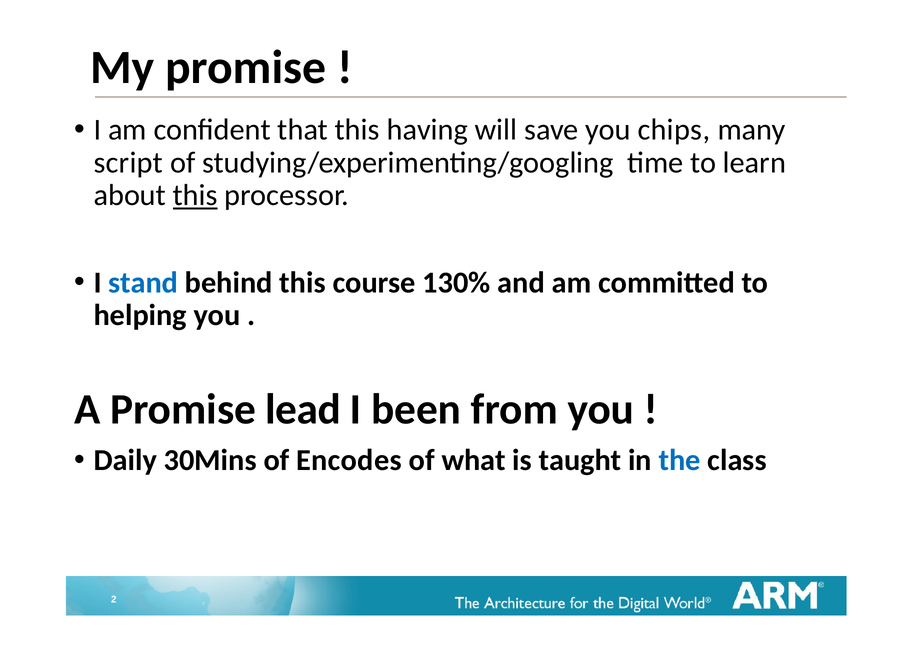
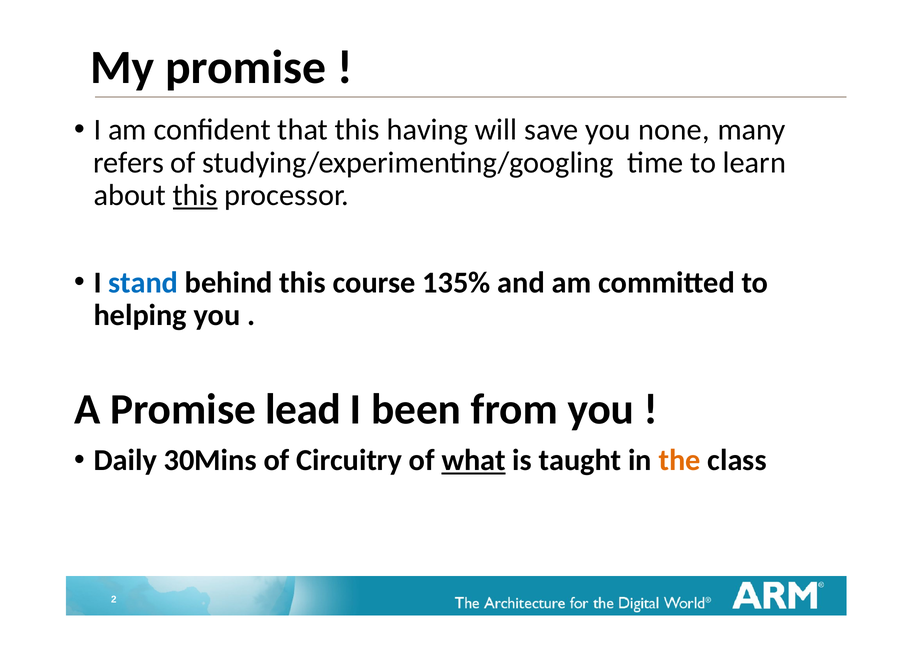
chips: chips -> none (674, 130)
script: script -> refers (129, 163)
130%: 130% -> 135% (456, 283)
Encodes: Encodes -> Circuitry (349, 460)
what underline: none -> present (474, 460)
the colour: blue -> orange (680, 460)
